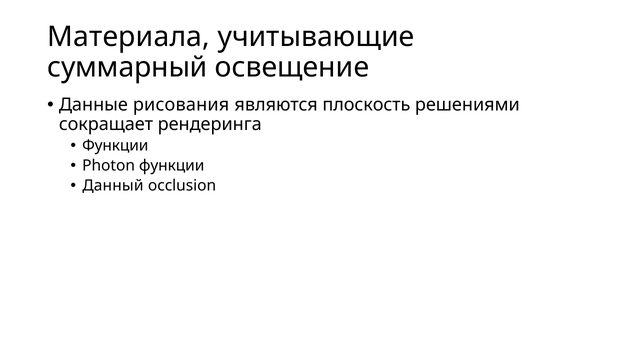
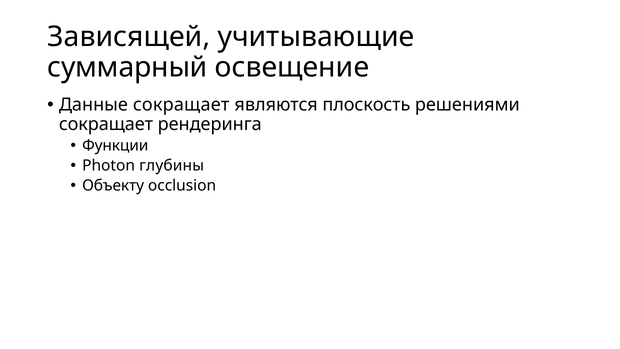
Материала: Материала -> Зависящей (129, 37)
Данные рисования: рисования -> сокращает (181, 105)
Photon функции: функции -> глубины (172, 166)
Данный: Данный -> Объекту (113, 186)
